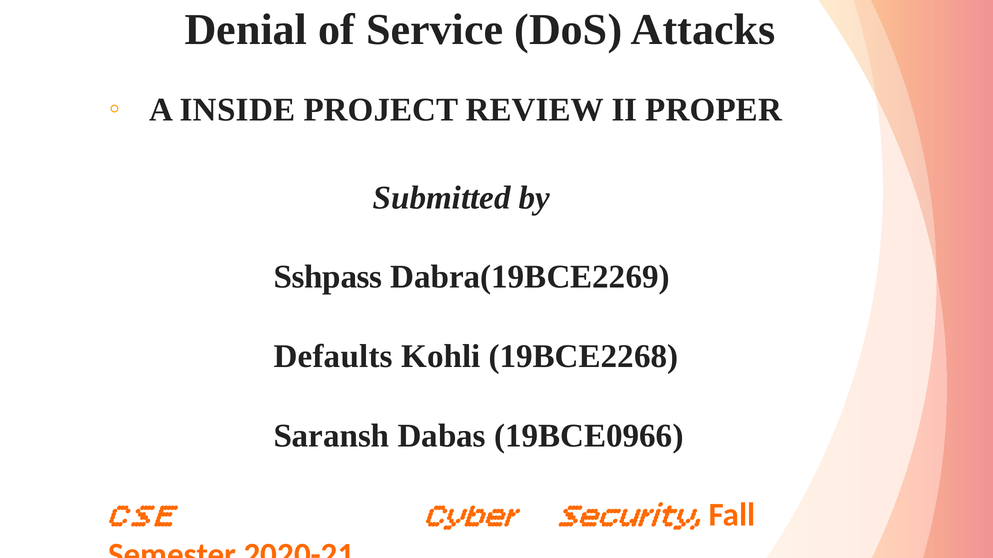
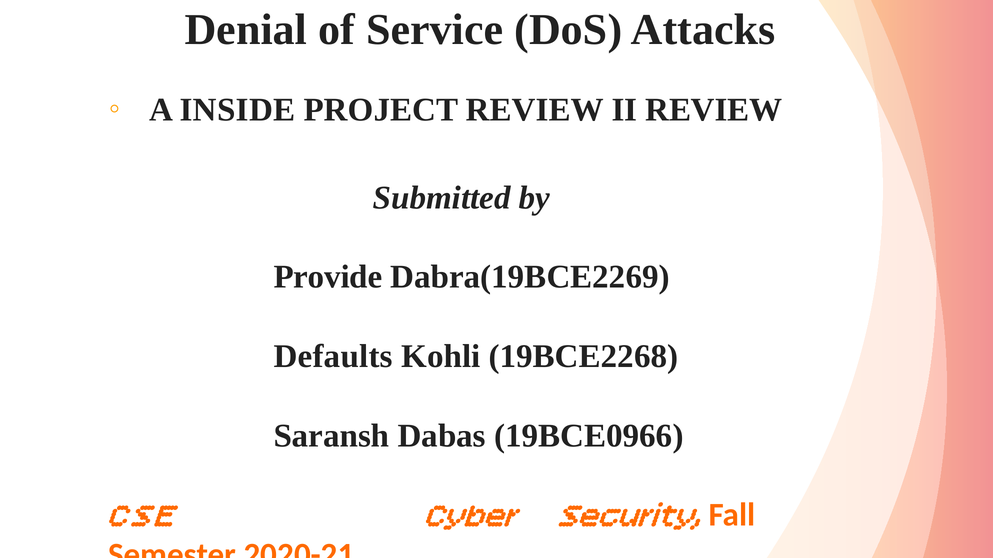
II PROPER: PROPER -> REVIEW (714, 110)
Sshpass: Sshpass -> Provide (328, 277)
